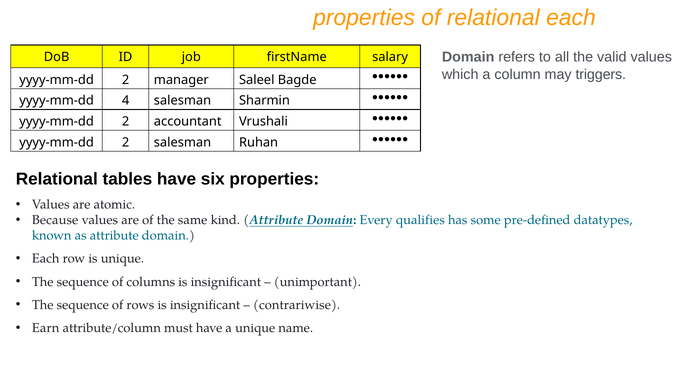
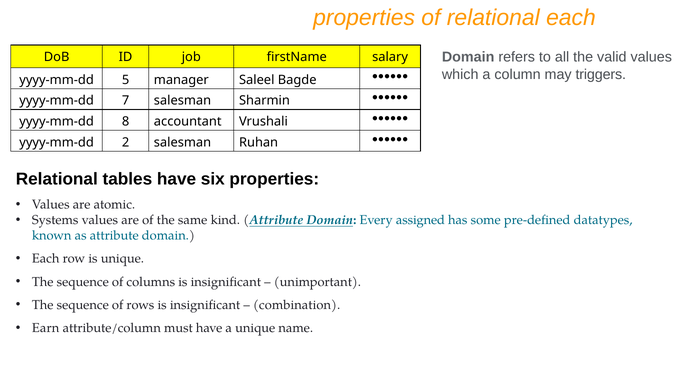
2: 2 -> 5 (126, 80)
4: 4 -> 7 (126, 101)
2: 2 -> 8 (126, 122)
Because: Because -> Systems (55, 220)
qualifies: qualifies -> assigned (420, 220)
contrariwise: contrariwise -> combination (297, 305)
